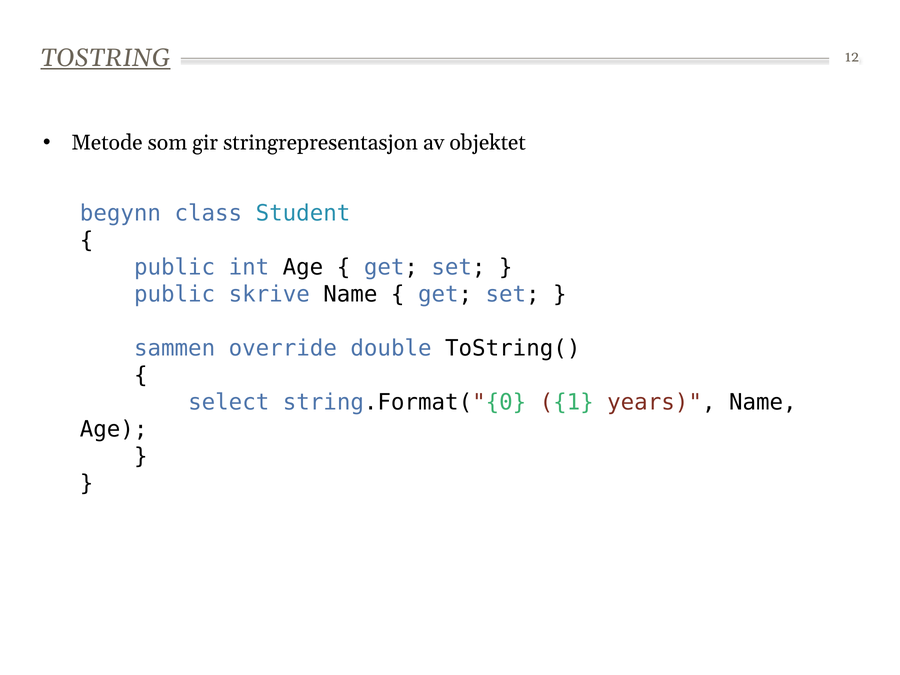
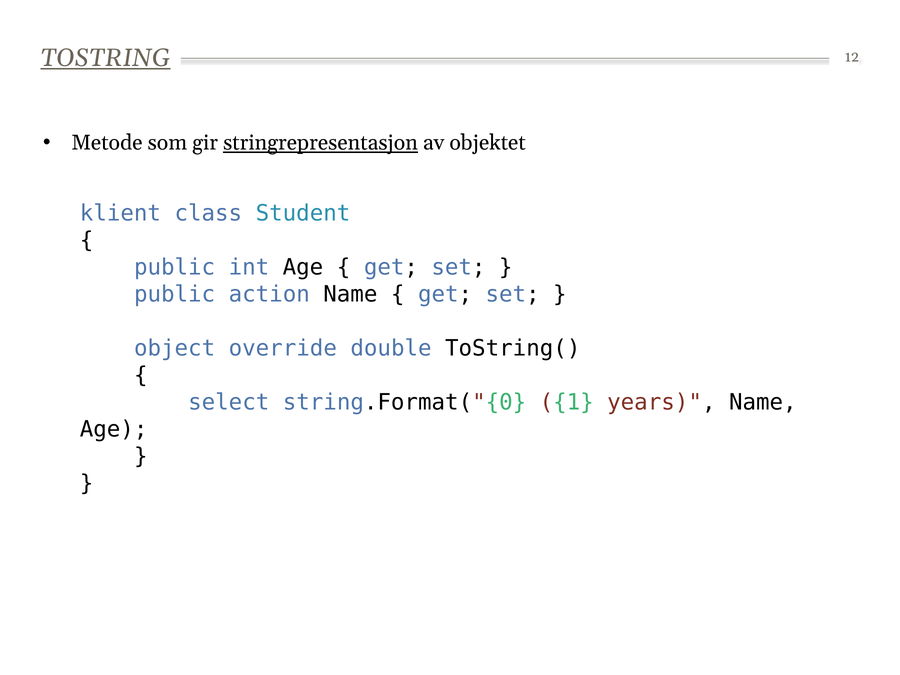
stringrepresentasjon underline: none -> present (320, 143)
begynn: begynn -> klient (120, 213)
skrive: skrive -> action (269, 294)
sammen: sammen -> object (175, 348)
